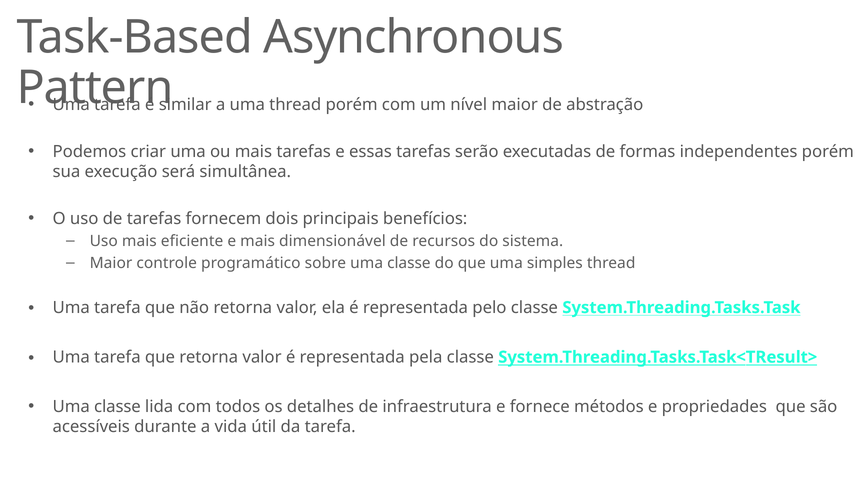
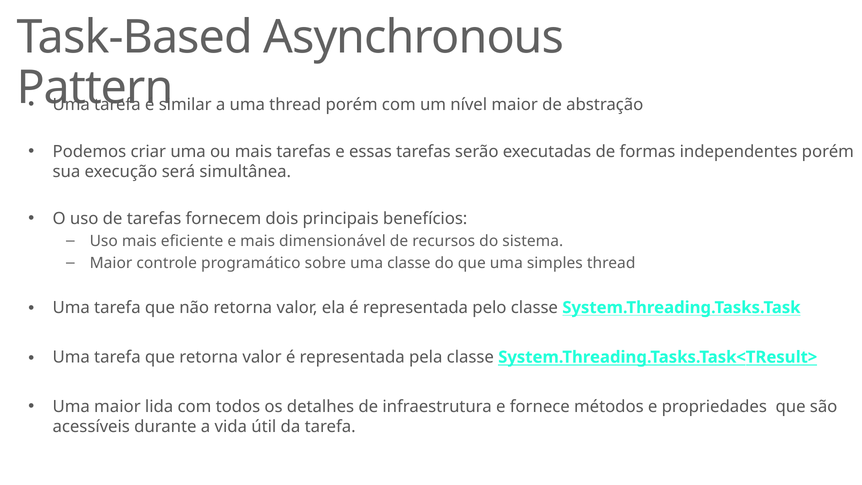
classe: classe -> maior (117, 407)
